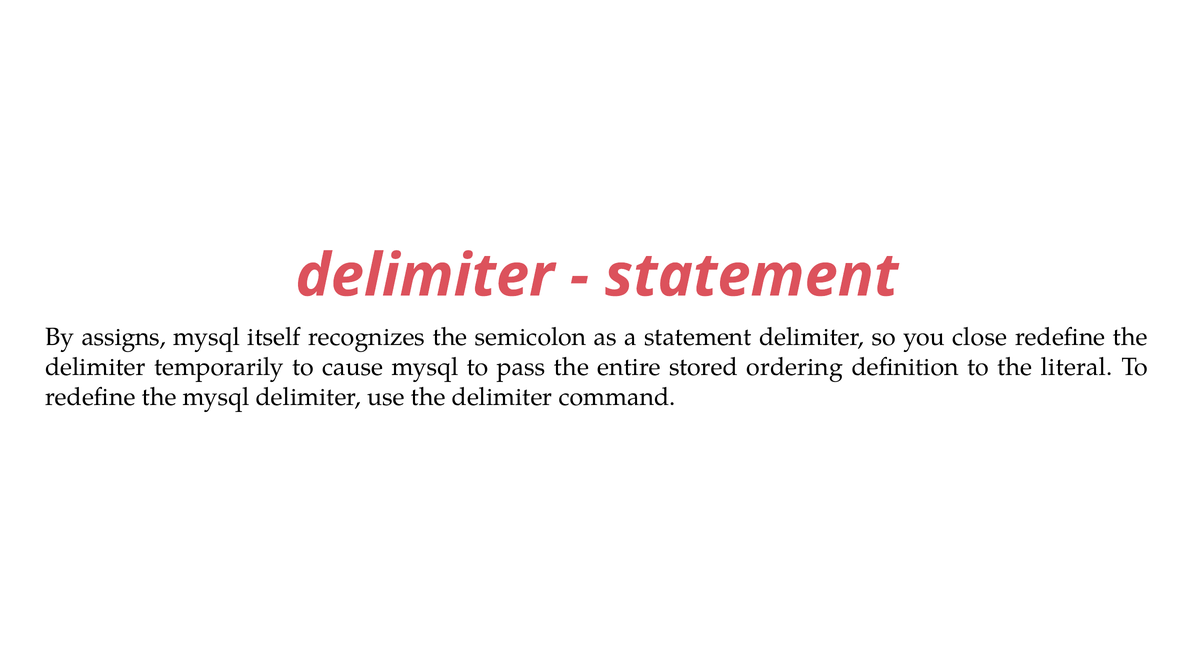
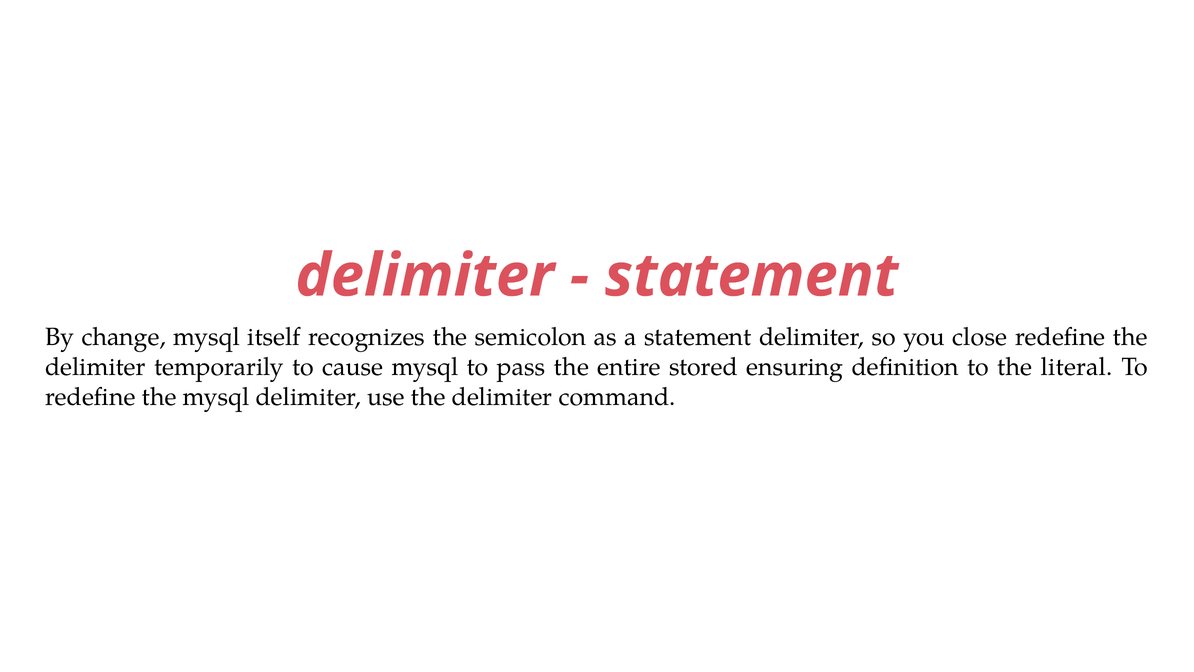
assigns: assigns -> change (124, 337)
ordering: ordering -> ensuring (795, 367)
